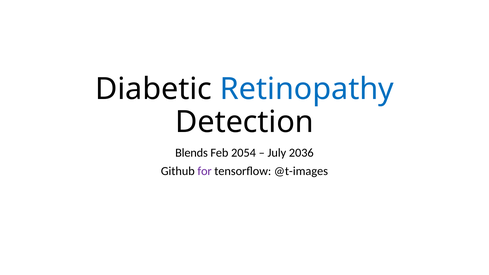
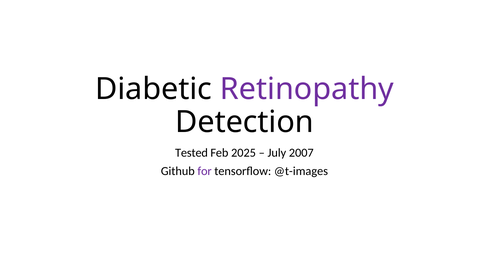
Retinopathy colour: blue -> purple (307, 89)
Blends: Blends -> Tested (191, 153)
2054: 2054 -> 2025 (244, 153)
2036: 2036 -> 2007 (301, 153)
